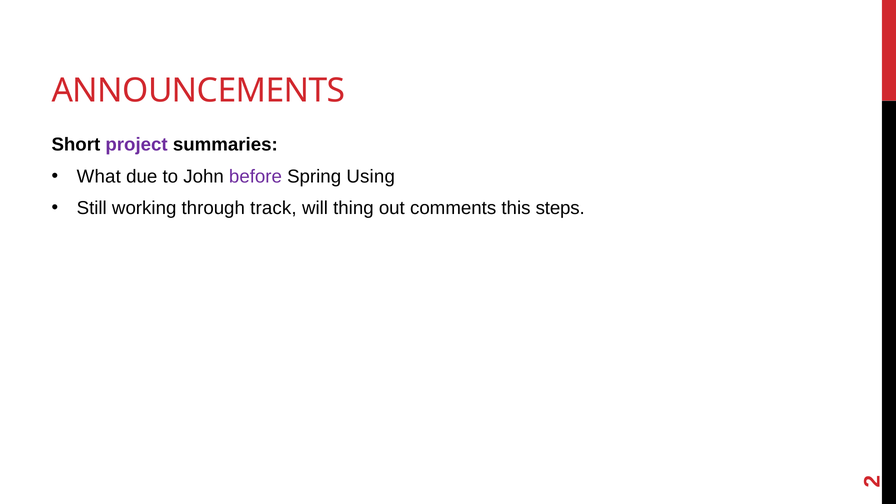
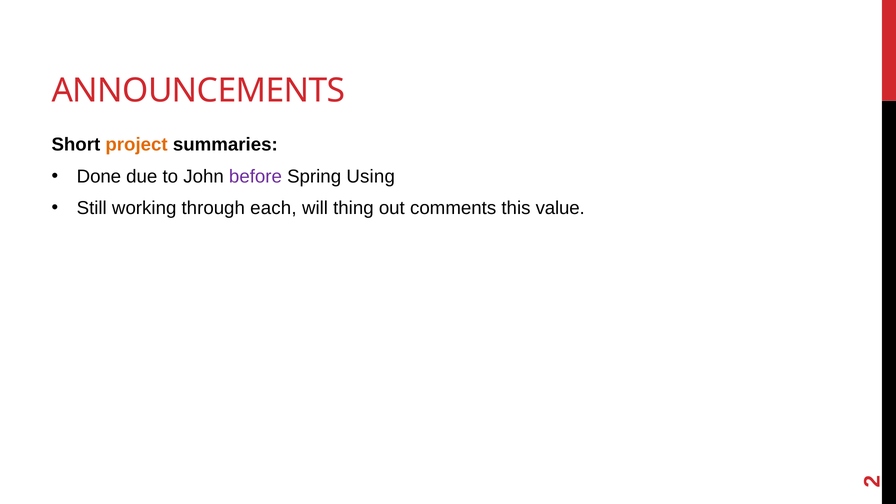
project colour: purple -> orange (137, 145)
What: What -> Done (99, 176)
track: track -> each (273, 208)
steps: steps -> value (560, 208)
